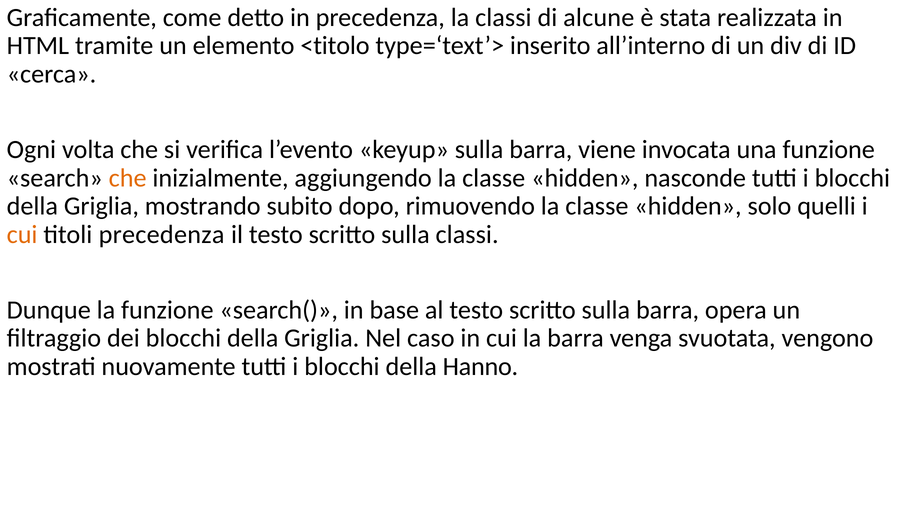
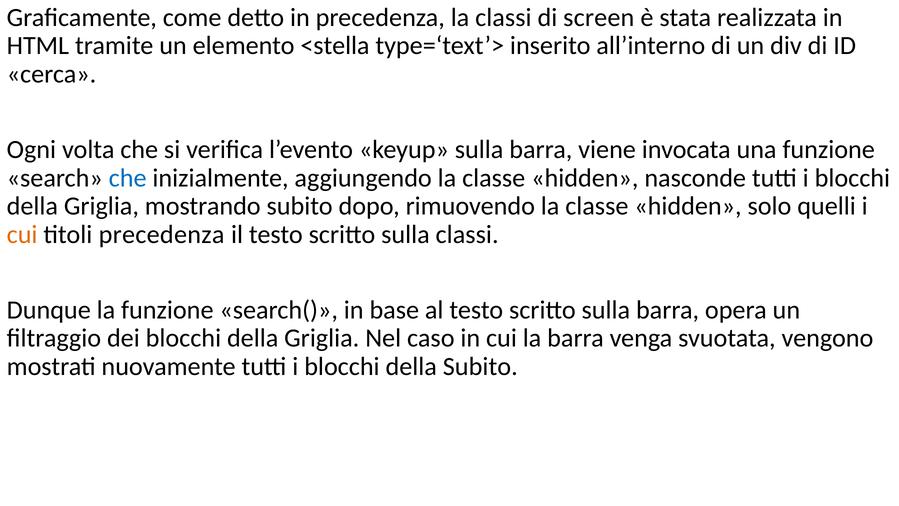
alcune: alcune -> screen (599, 17)
<titolo: <titolo -> <stella (335, 46)
che colour: orange -> blue (128, 178)
della Hanno: Hanno -> Subito (480, 366)
